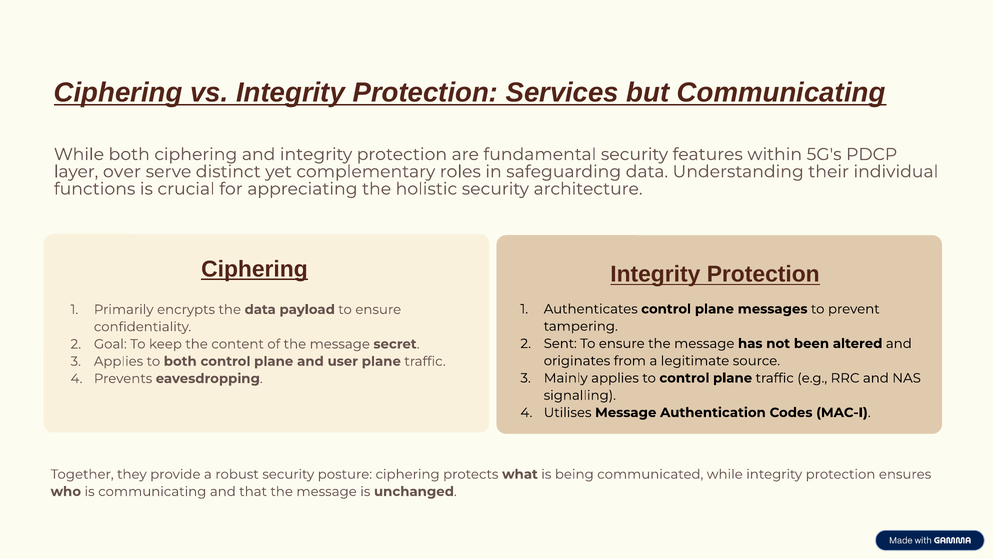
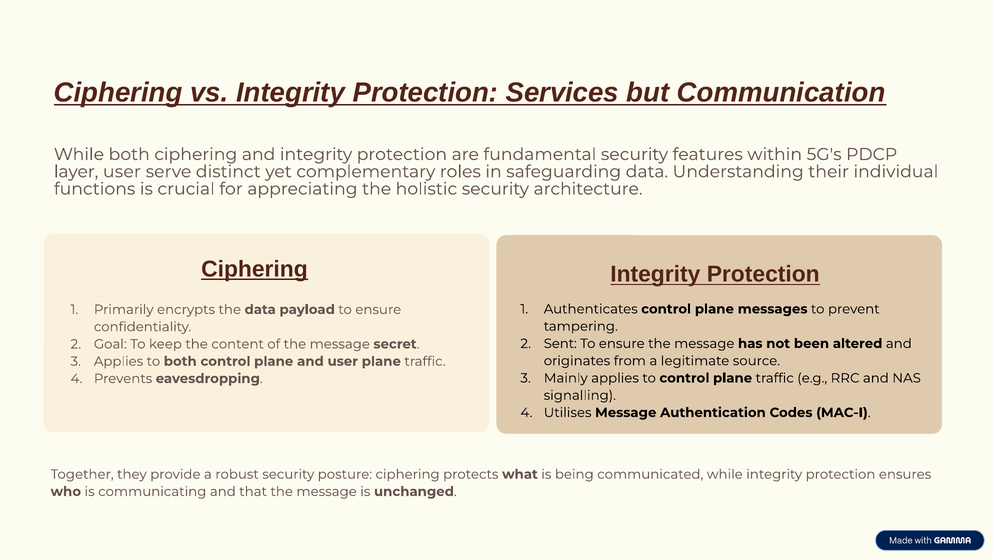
but Communicating: Communicating -> Communication (781, 93)
layer over: over -> user (122, 172)
